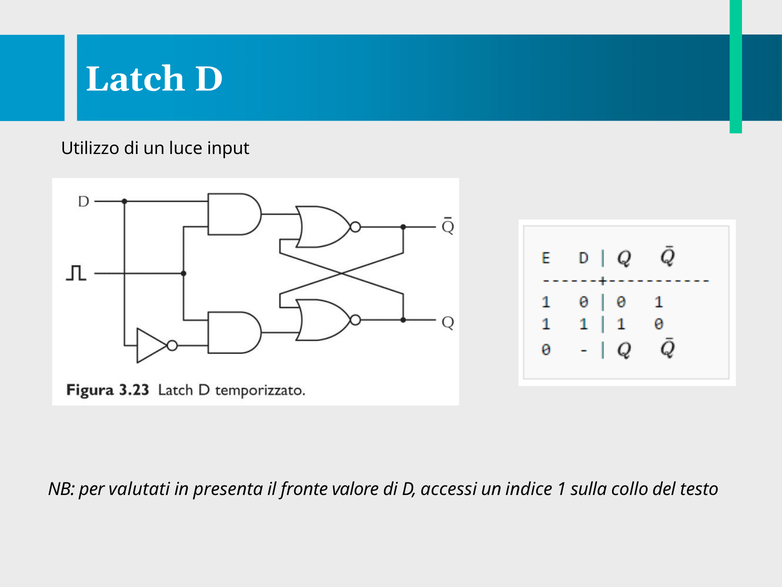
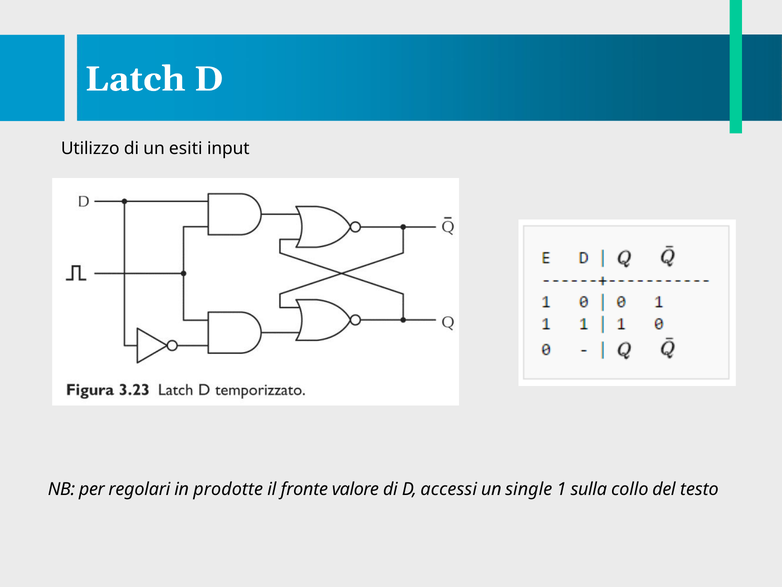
luce: luce -> esiti (186, 148)
valutati: valutati -> regolari (139, 489)
presenta: presenta -> prodotte (228, 489)
indice: indice -> single (529, 489)
